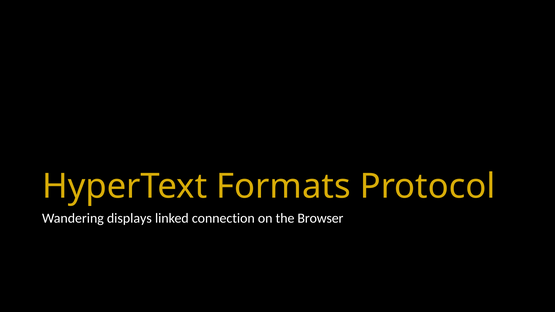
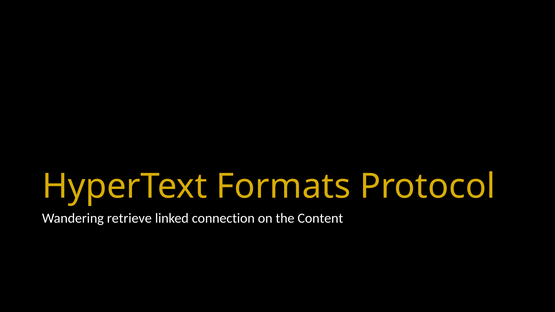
displays: displays -> retrieve (129, 218)
Browser: Browser -> Content (320, 218)
